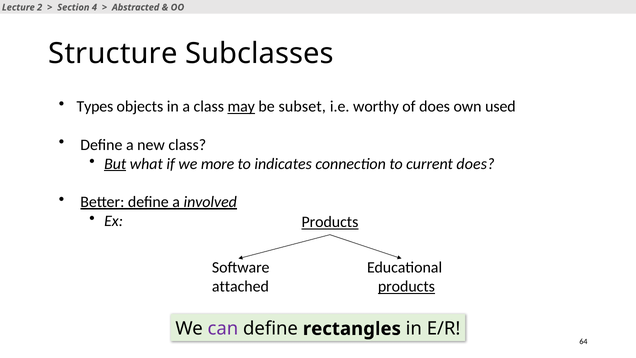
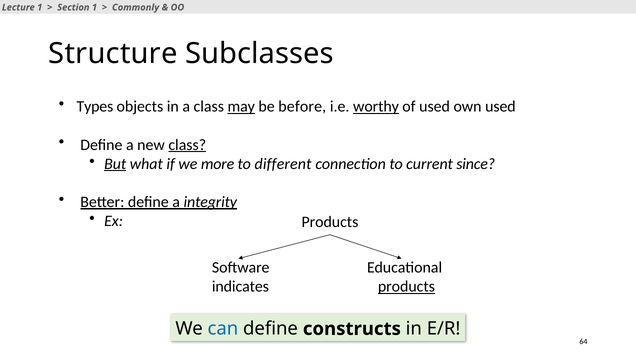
Lecture 2: 2 -> 1 (40, 7)
Section 4: 4 -> 1 (94, 7)
Abstracted: Abstracted -> Commonly (136, 7)
subset: subset -> before (302, 107)
worthy underline: none -> present (376, 107)
of does: does -> used (435, 107)
class underline: none -> present (187, 145)
indicates: indicates -> different (283, 164)
current does: does -> since (476, 164)
involved: involved -> integrity (210, 202)
Products underline: present -> none (330, 222)
attached: attached -> indicates (240, 286)
can colour: purple -> blue (223, 329)
rectangles: rectangles -> constructs (352, 329)
